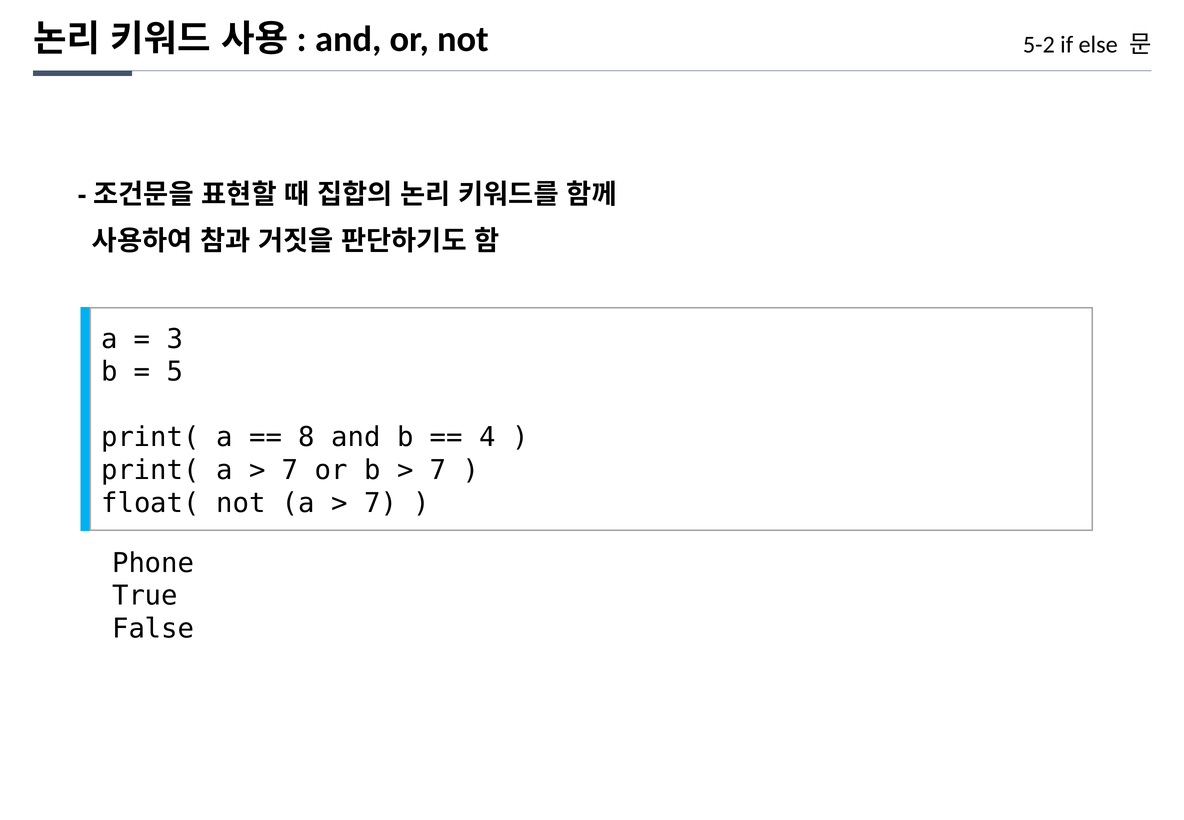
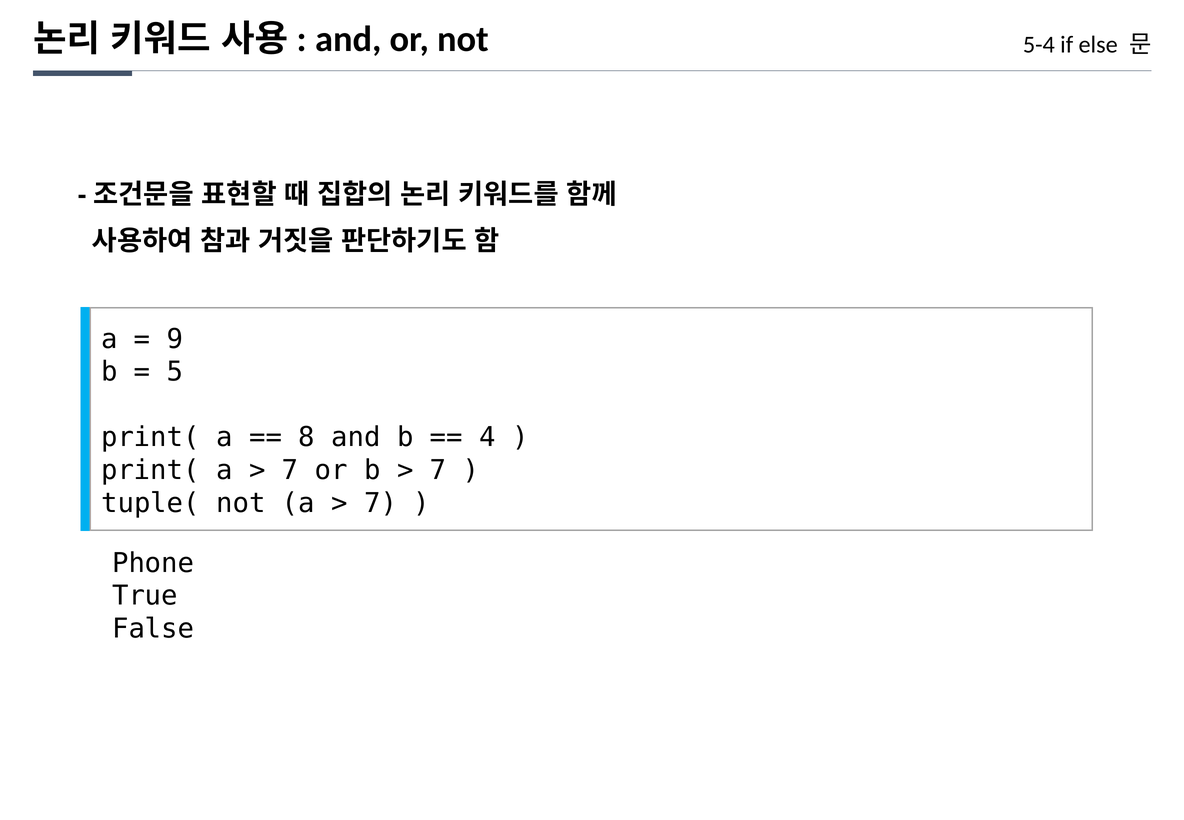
5-2: 5-2 -> 5-4 (1039, 45)
3: 3 -> 9 (175, 339)
float(: float( -> tuple( (150, 503)
